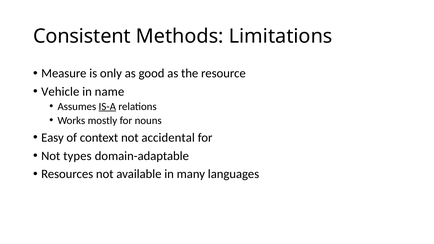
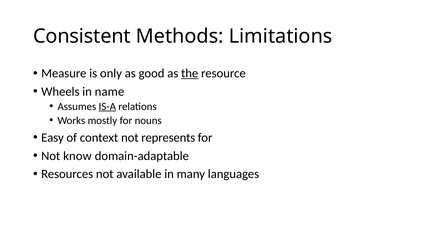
the underline: none -> present (190, 73)
Vehicle: Vehicle -> Wheels (60, 92)
accidental: accidental -> represents (168, 138)
types: types -> know (77, 156)
